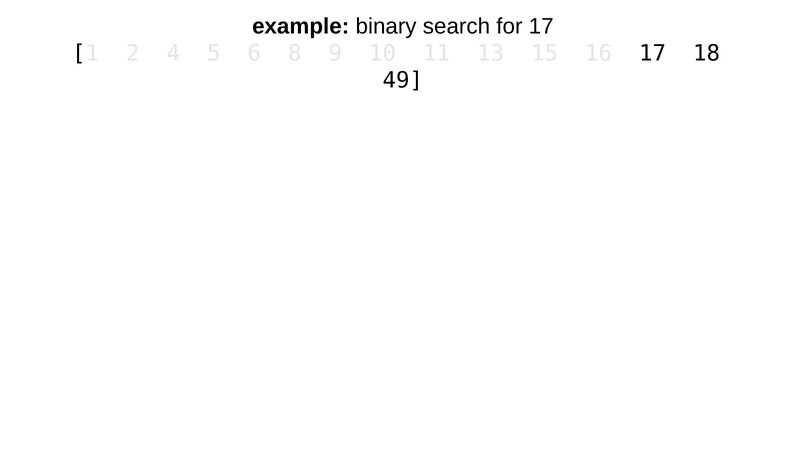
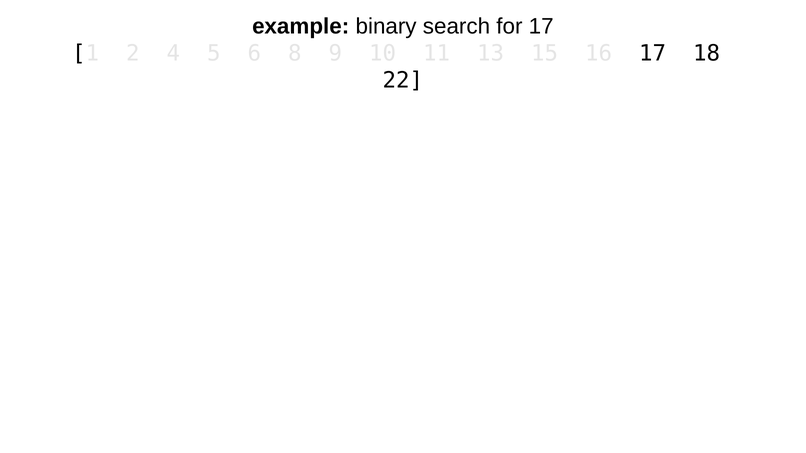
49: 49 -> 22 (403, 80)
